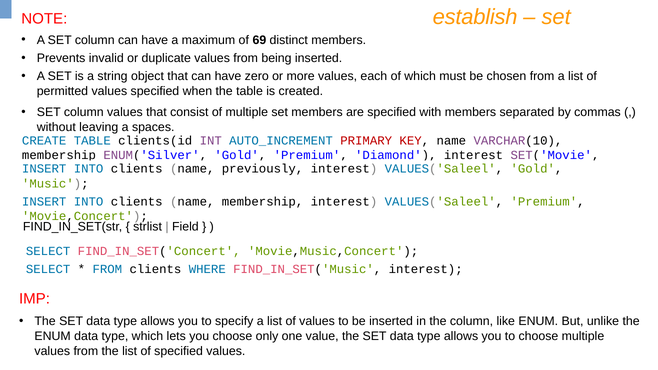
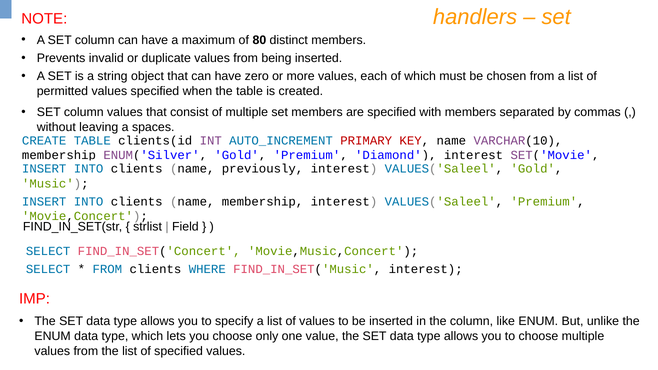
establish: establish -> handlers (475, 17)
69: 69 -> 80 (259, 40)
